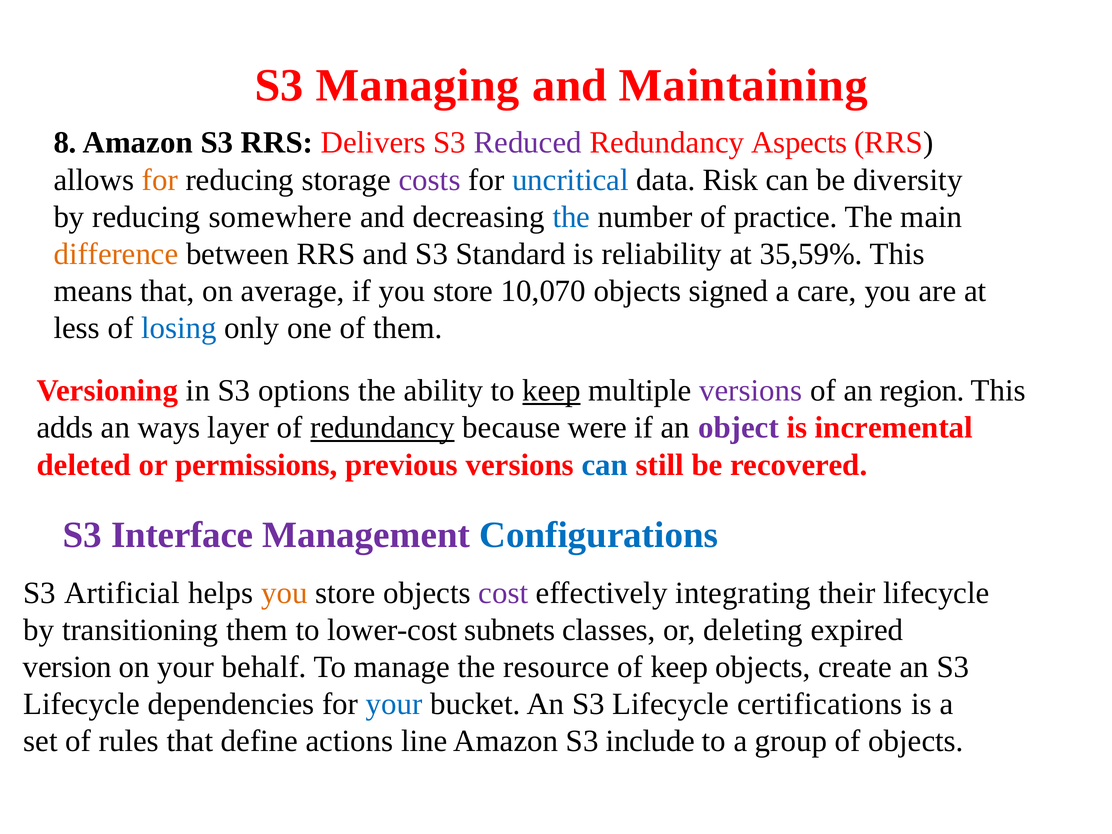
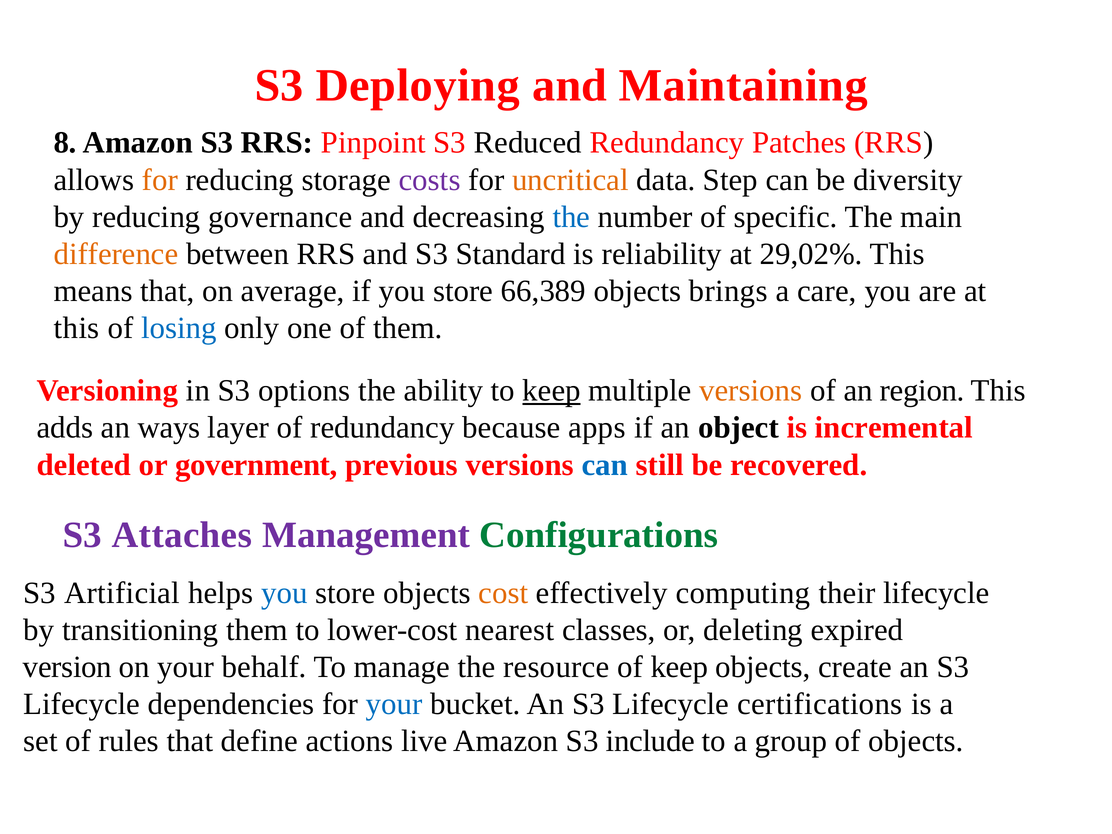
Managing: Managing -> Deploying (418, 86)
Delivers: Delivers -> Pinpoint (373, 143)
Reduced colour: purple -> black (528, 143)
Aspects: Aspects -> Patches (799, 143)
uncritical colour: blue -> orange (570, 180)
Risk: Risk -> Step (730, 180)
somewhere: somewhere -> governance (280, 217)
practice: practice -> specific (786, 217)
35,59%: 35,59% -> 29,02% (811, 254)
10,070: 10,070 -> 66,389 (543, 291)
signed: signed -> brings (728, 291)
less: less -> this (77, 328)
versions colour: purple -> orange (751, 391)
redundancy underline: present -> none (383, 428)
were: were -> apps (597, 428)
object colour: purple -> black (739, 428)
permissions: permissions -> government (256, 465)
Interface: Interface -> Attaches (182, 535)
Configurations colour: blue -> green (599, 535)
you colour: orange -> blue (284, 593)
cost colour: purple -> orange (503, 593)
integrating: integrating -> computing (743, 593)
subnets: subnets -> nearest (510, 630)
line: line -> live (424, 741)
